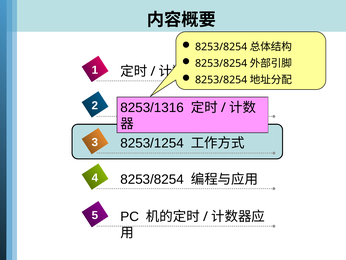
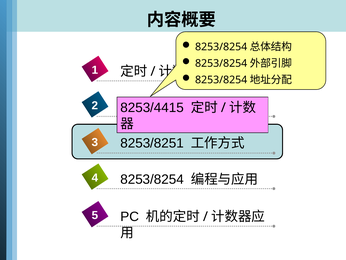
8253/1316: 8253/1316 -> 8253/4415 (152, 108)
8253/1254: 8253/1254 -> 8253/8251 (152, 143)
